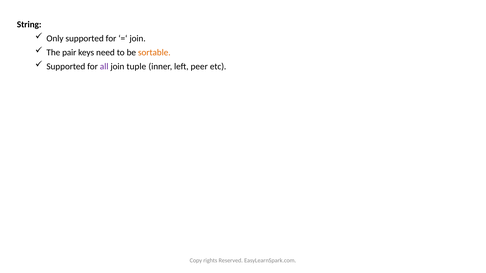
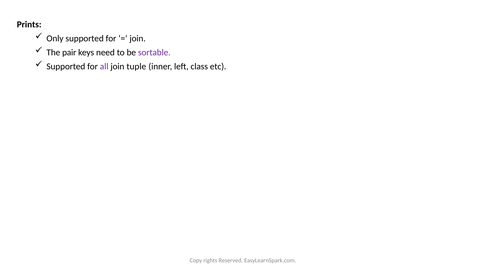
String: String -> Prints (29, 25)
sortable colour: orange -> purple (154, 52)
peer: peer -> class (199, 66)
